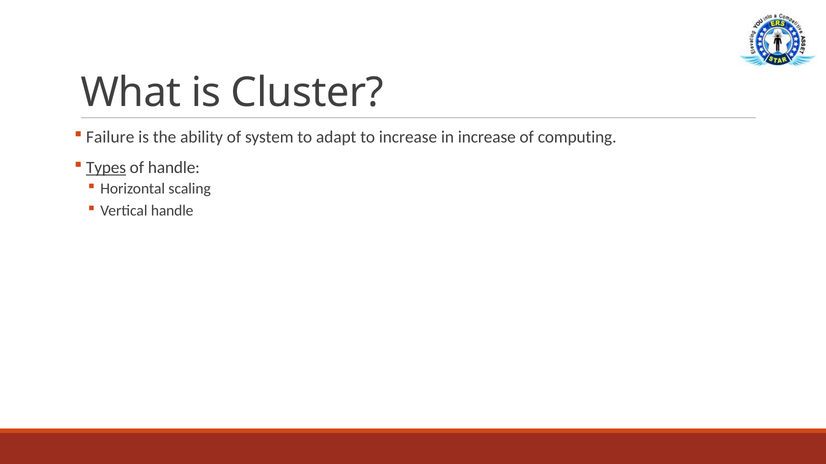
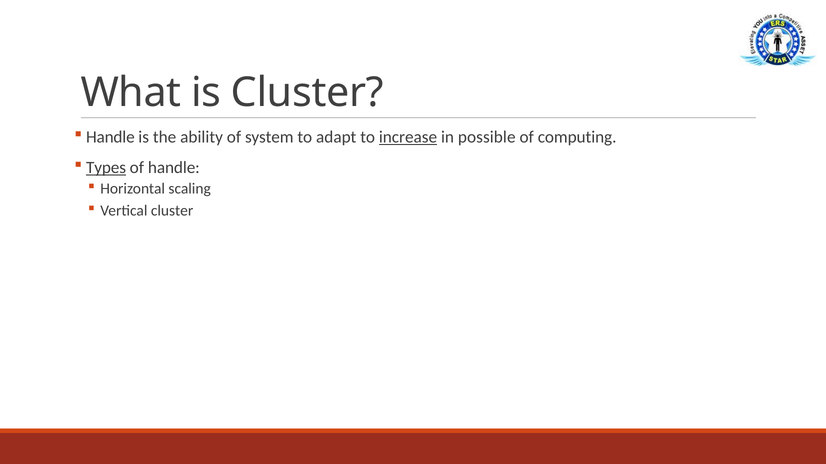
Failure: Failure -> Handle (110, 137)
increase underline: none -> present (408, 137)
in increase: increase -> possible (487, 137)
Vertical handle: handle -> cluster (172, 211)
